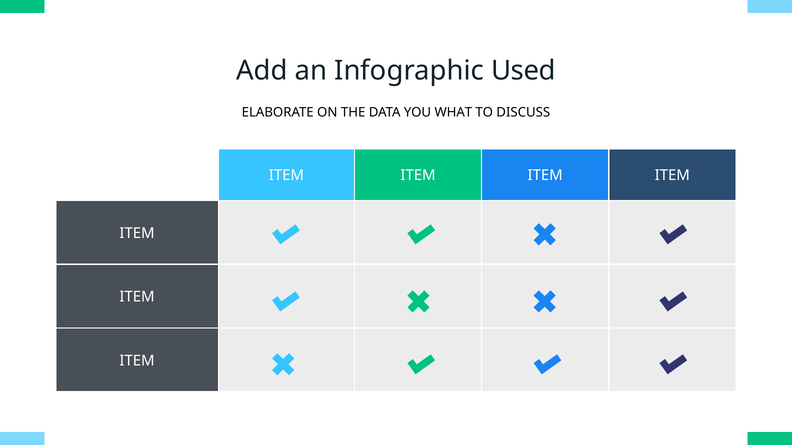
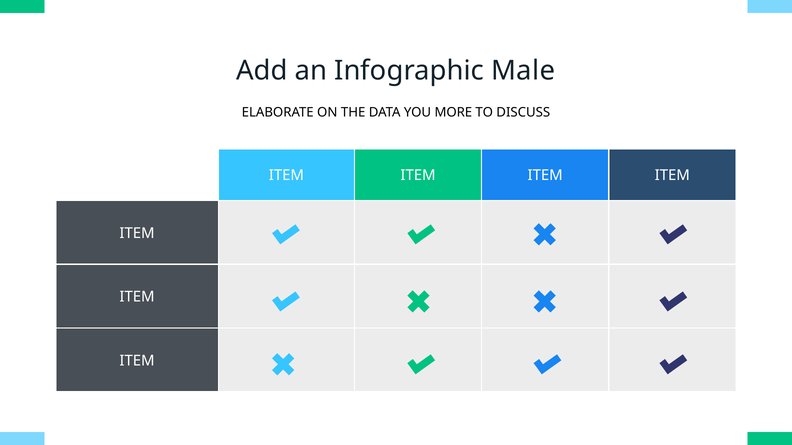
Used: Used -> Male (523, 71)
WHAT: WHAT -> MORE (453, 113)
